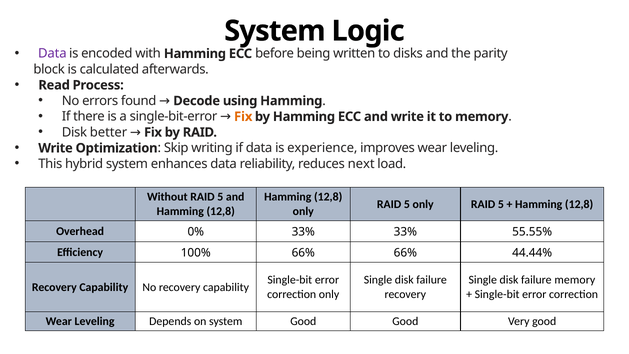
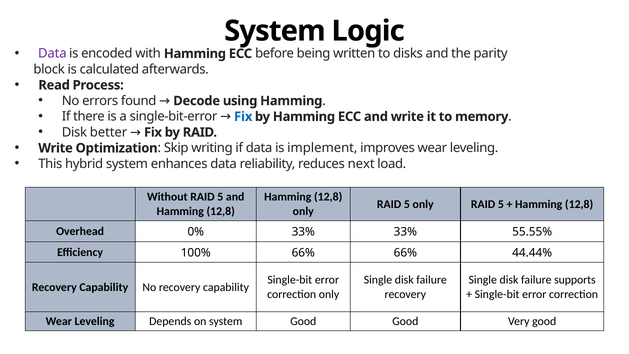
Fix colour: orange -> blue (243, 117)
experience: experience -> implement (322, 148)
failure memory: memory -> supports (575, 280)
